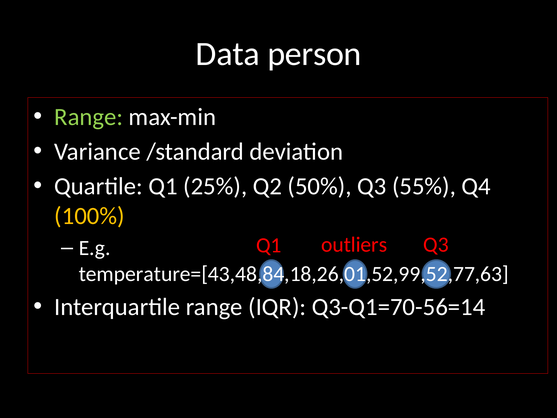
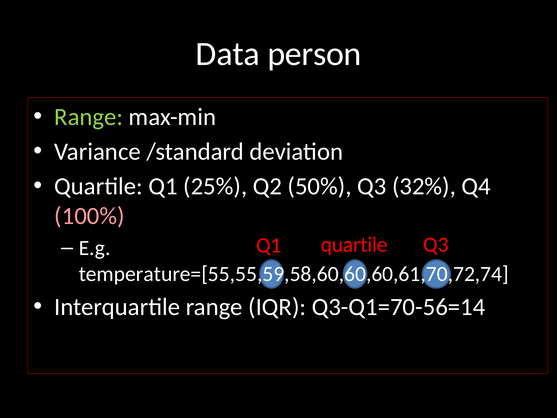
55%: 55% -> 32% (424, 186)
100% colour: yellow -> pink (89, 216)
outliers: outliers -> quartile (354, 245)
temperature=[43,48,84,18,26,01,52,99,52,77,63: temperature=[43,48,84,18,26,01,52,99,52,77,63 -> temperature=[55,55,59,58,60,60,60,61,70,72,74 (294, 274)
